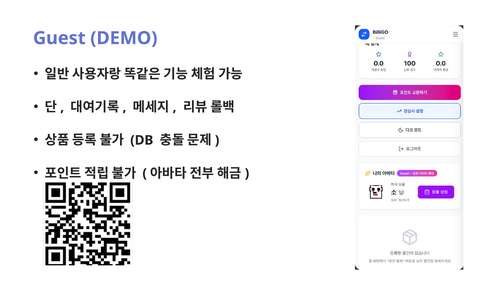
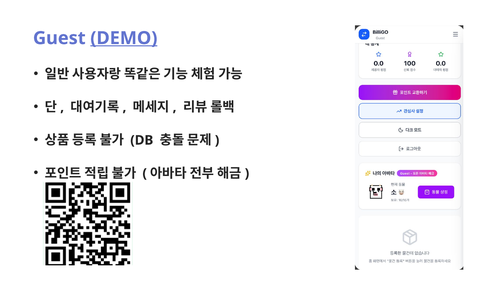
DEMO underline: none -> present (124, 38)
